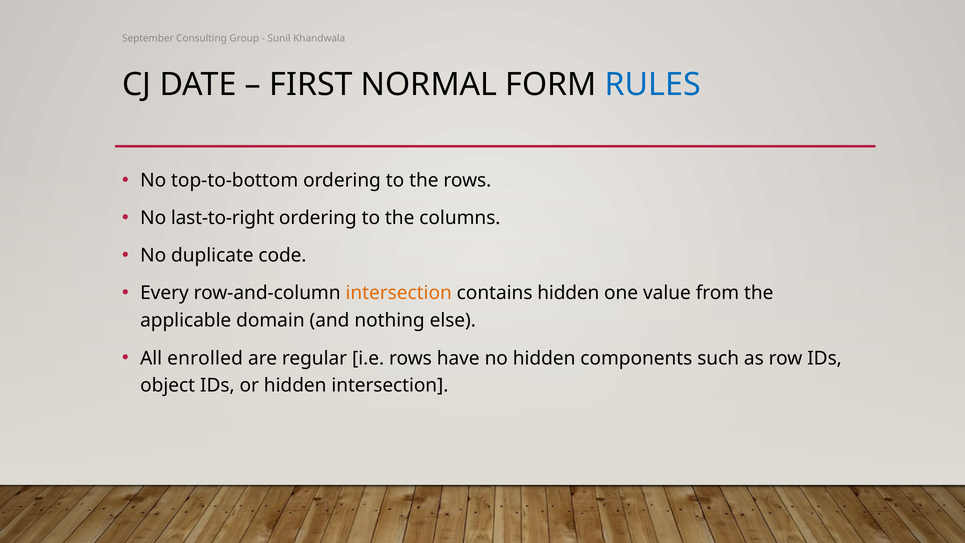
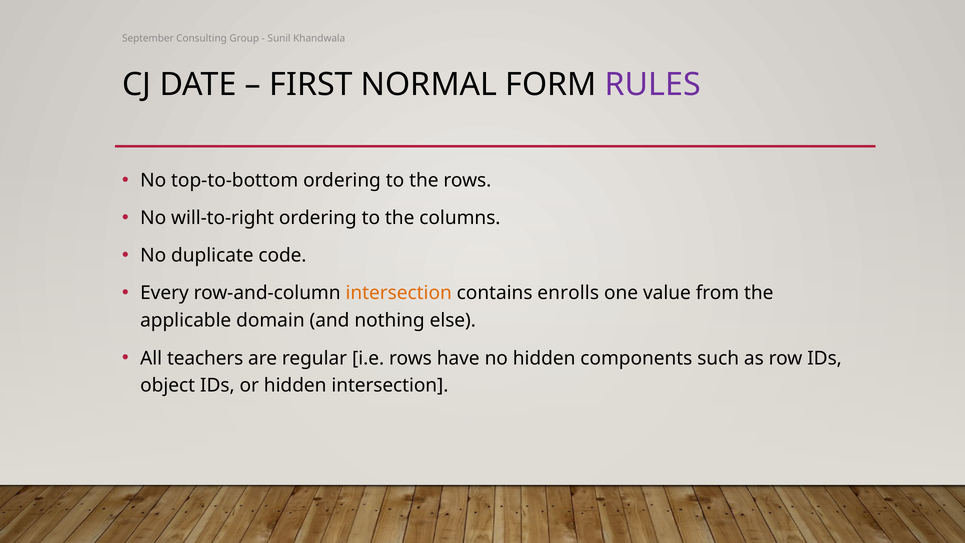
RULES colour: blue -> purple (653, 84)
last-to-right: last-to-right -> will-to-right (223, 218)
contains hidden: hidden -> enrolls (568, 293)
enrolled: enrolled -> teachers (205, 358)
